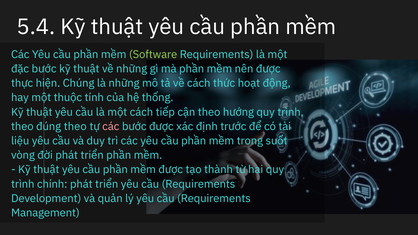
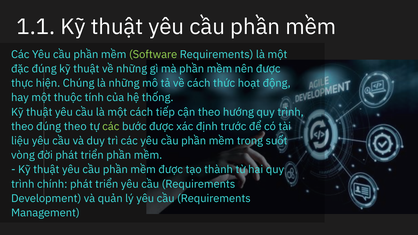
5.4: 5.4 -> 1.1 (36, 27)
đặc bước: bước -> đúng (44, 69)
các colour: pink -> light green (111, 126)
